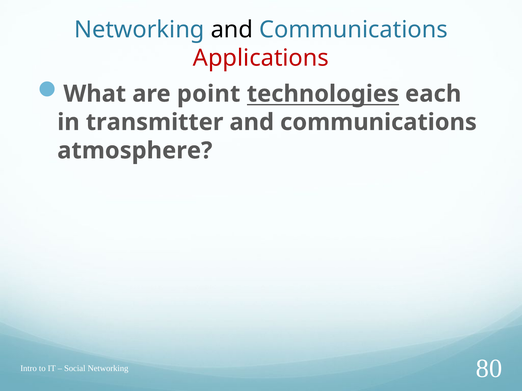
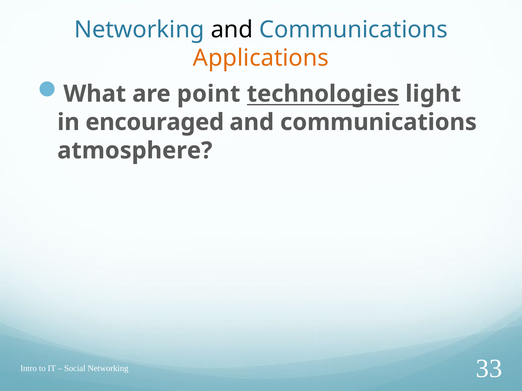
Applications colour: red -> orange (261, 58)
each: each -> light (433, 94)
transmitter: transmitter -> encouraged (155, 122)
80: 80 -> 33 (489, 369)
